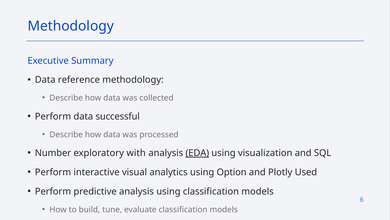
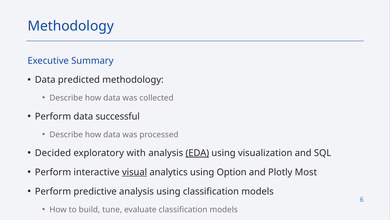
reference: reference -> predicted (79, 80)
Number: Number -> Decided (53, 153)
visual underline: none -> present (135, 172)
Used: Used -> Most (306, 172)
